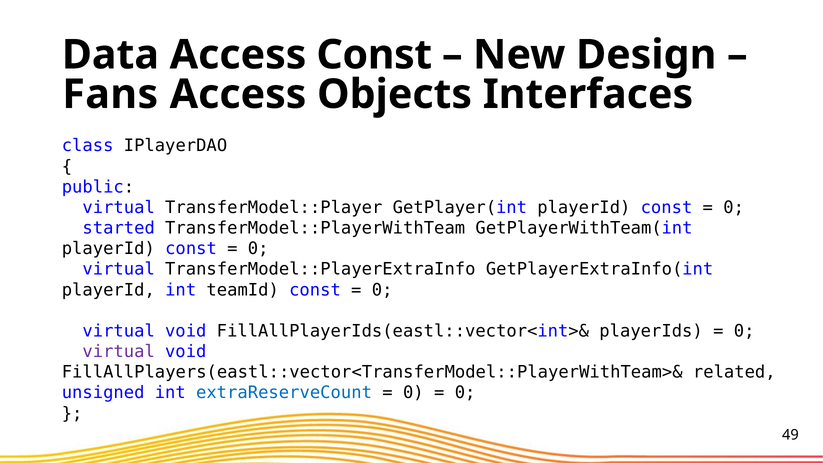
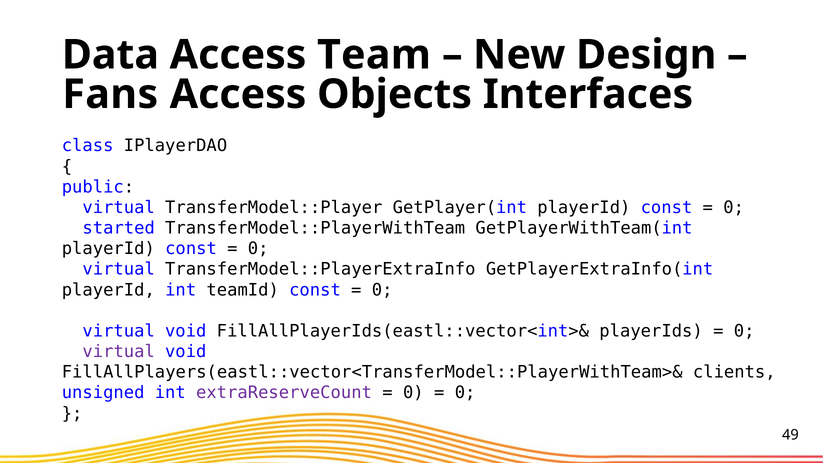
Access Const: Const -> Team (374, 55)
related: related -> clients (734, 372)
extraReserveCount colour: blue -> purple (284, 393)
